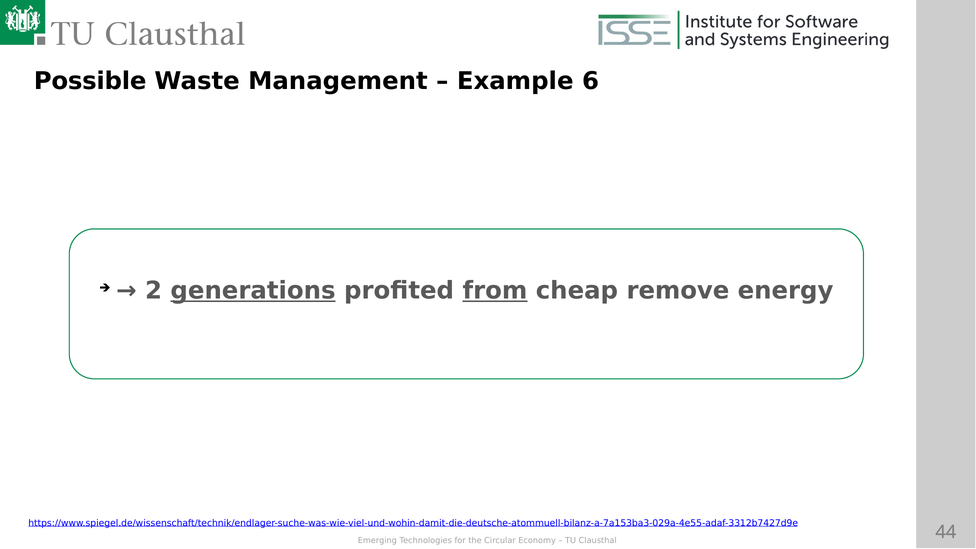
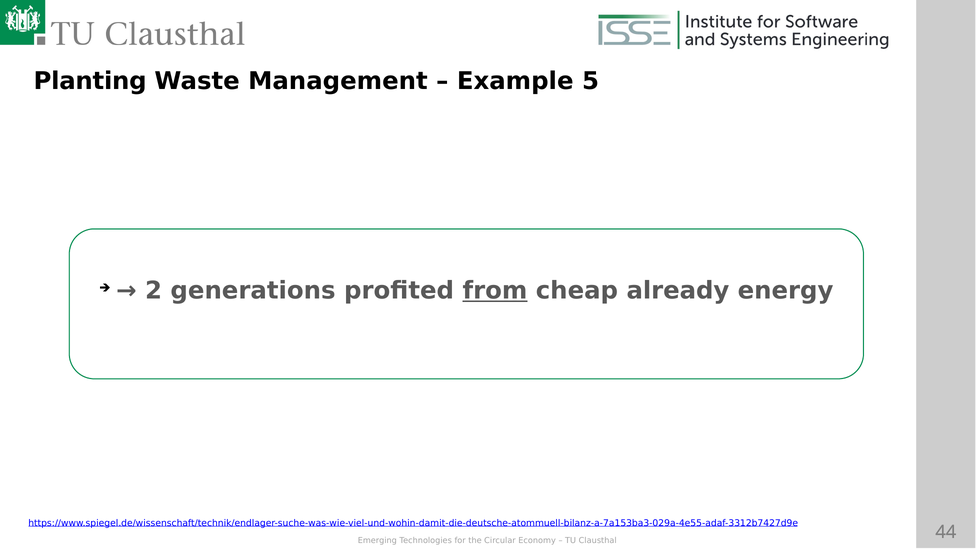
Possible: Possible -> Planting (90, 81)
6: 6 -> 5 (590, 81)
generations underline: present -> none (253, 291)
remove: remove -> already (678, 291)
